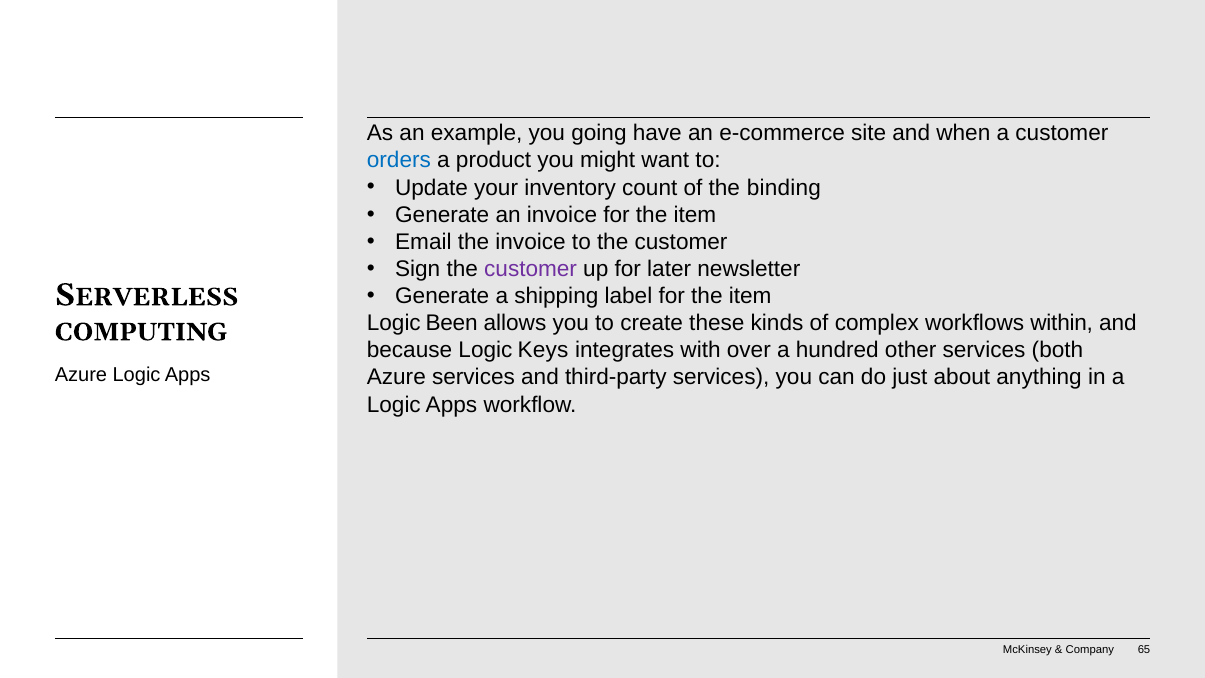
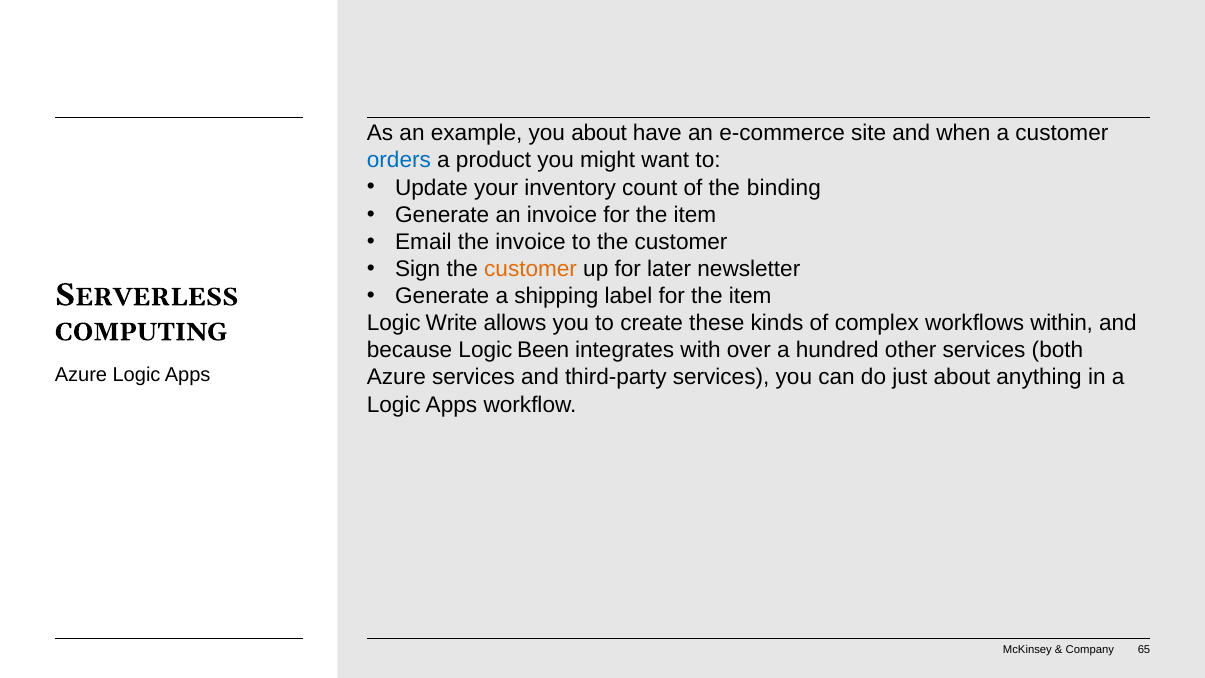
you going: going -> about (599, 133)
customer colour: purple -> orange (531, 269)
Been: Been -> Write (452, 323)
Keys: Keys -> Been (543, 350)
